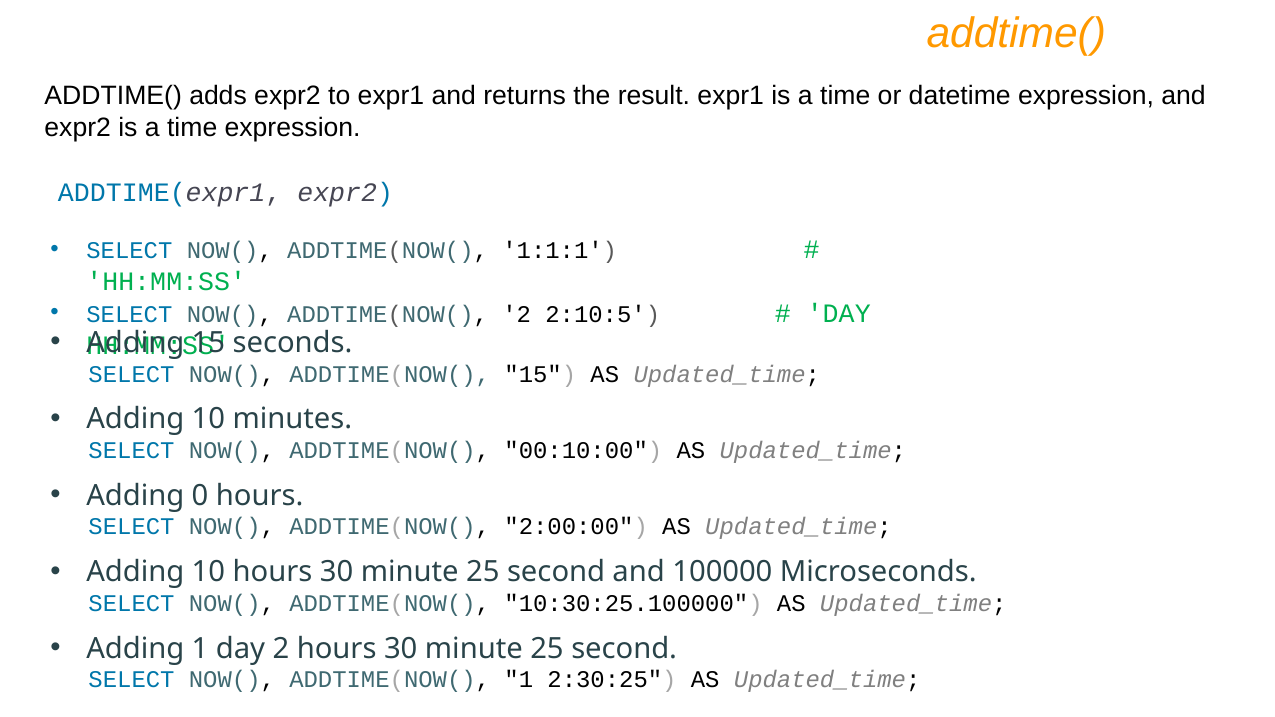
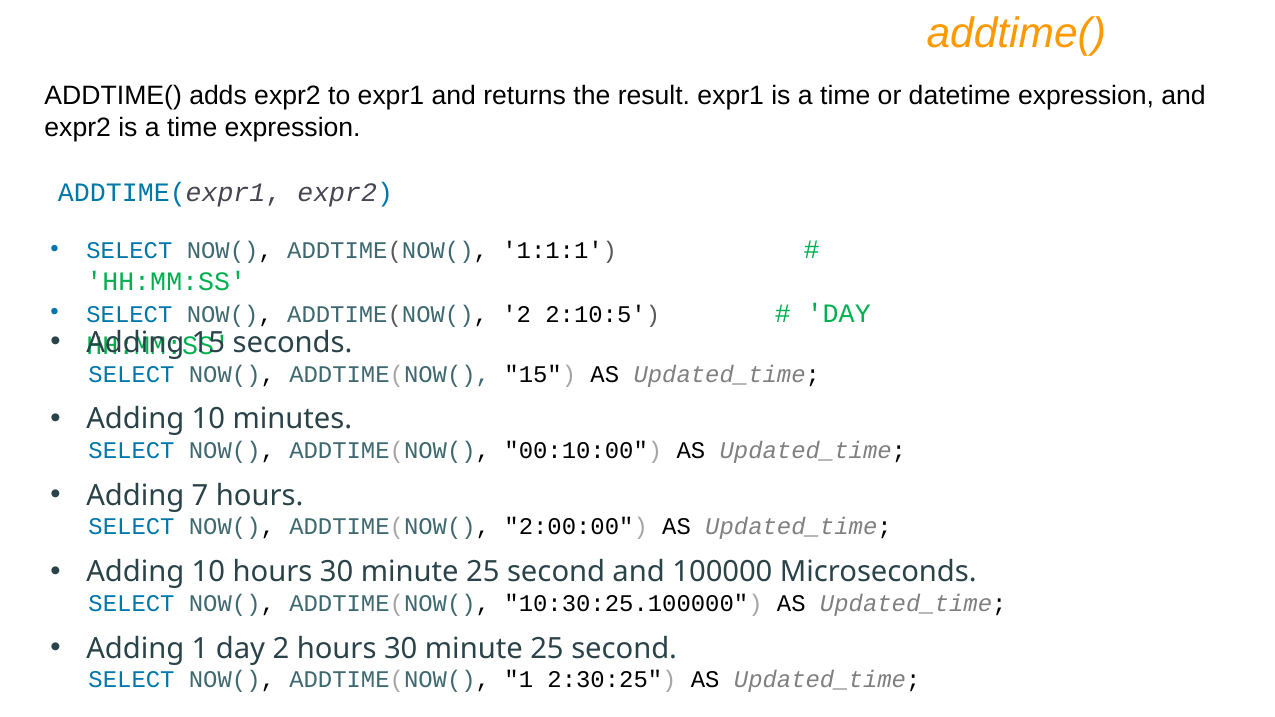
0: 0 -> 7 (200, 496)
